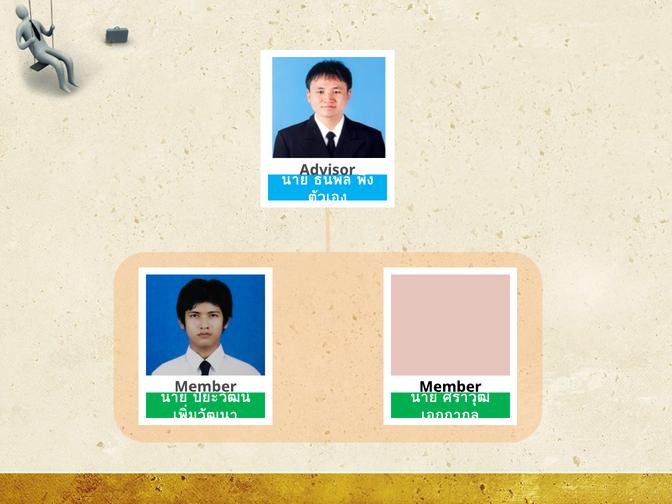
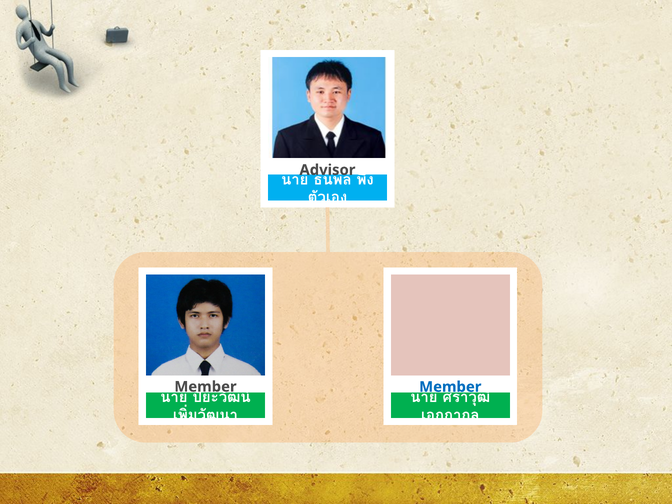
Member colour: black -> blue (450, 387)
